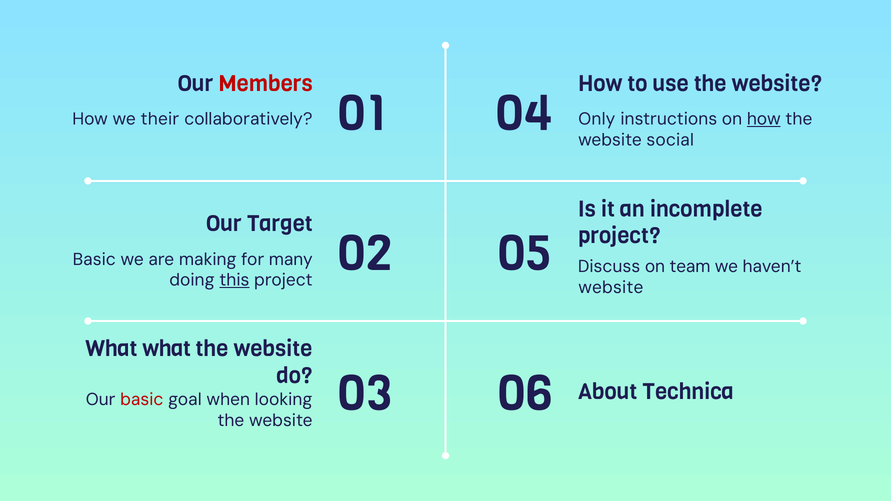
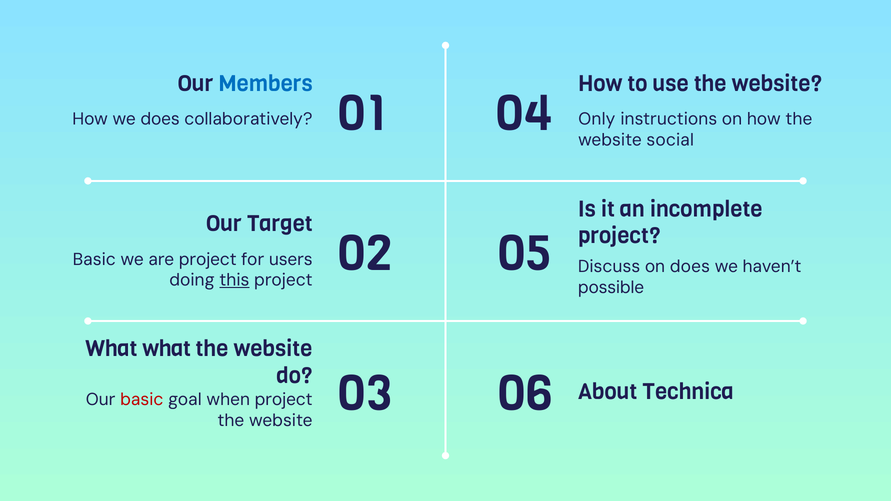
Members colour: red -> blue (266, 84)
we their: their -> does (160, 119)
how underline: present -> none (764, 119)
are making: making -> project (208, 260)
many: many -> users (291, 260)
on team: team -> does (690, 267)
website: website -> possible (611, 288)
when looking: looking -> project (284, 400)
